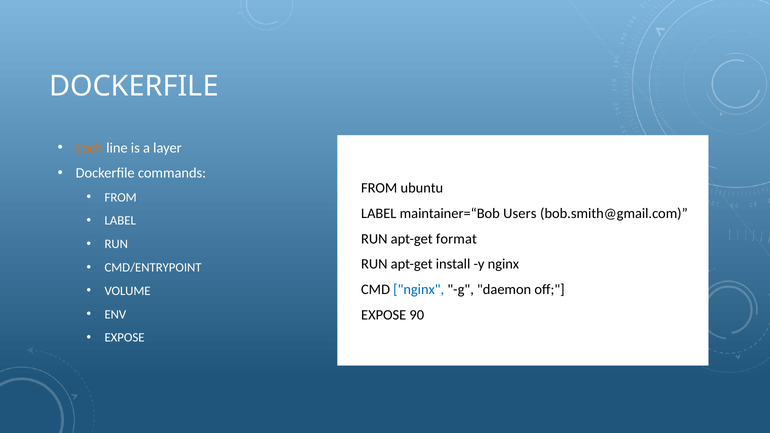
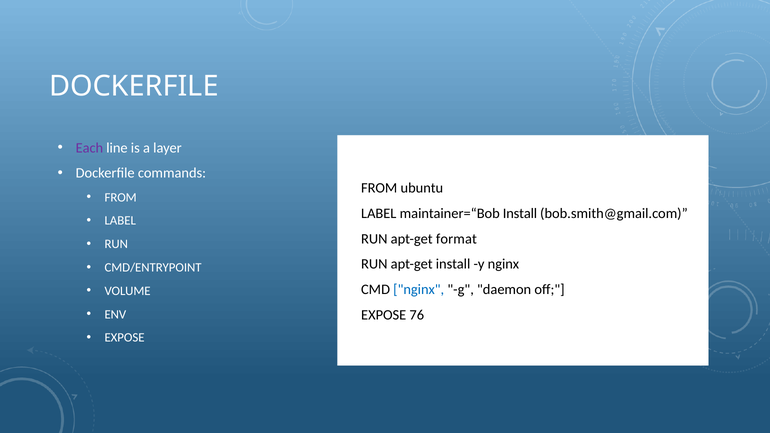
Each colour: orange -> purple (89, 148)
maintainer=“Bob Users: Users -> Install (520, 213)
90: 90 -> 76 (417, 315)
